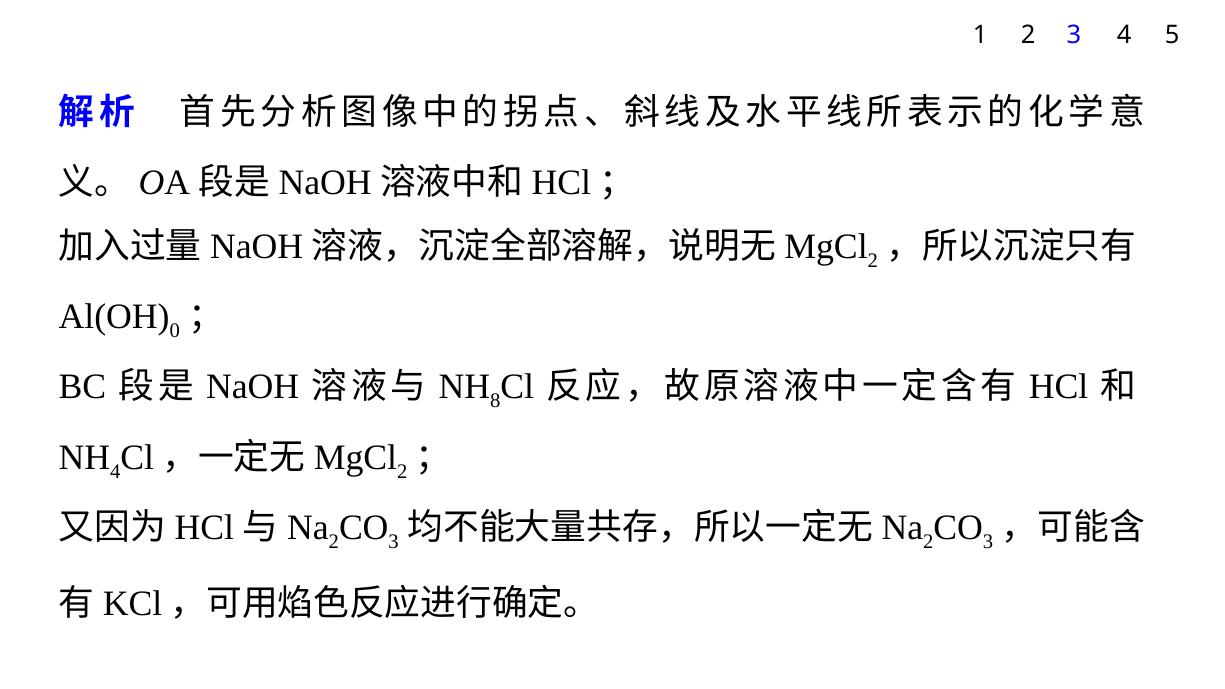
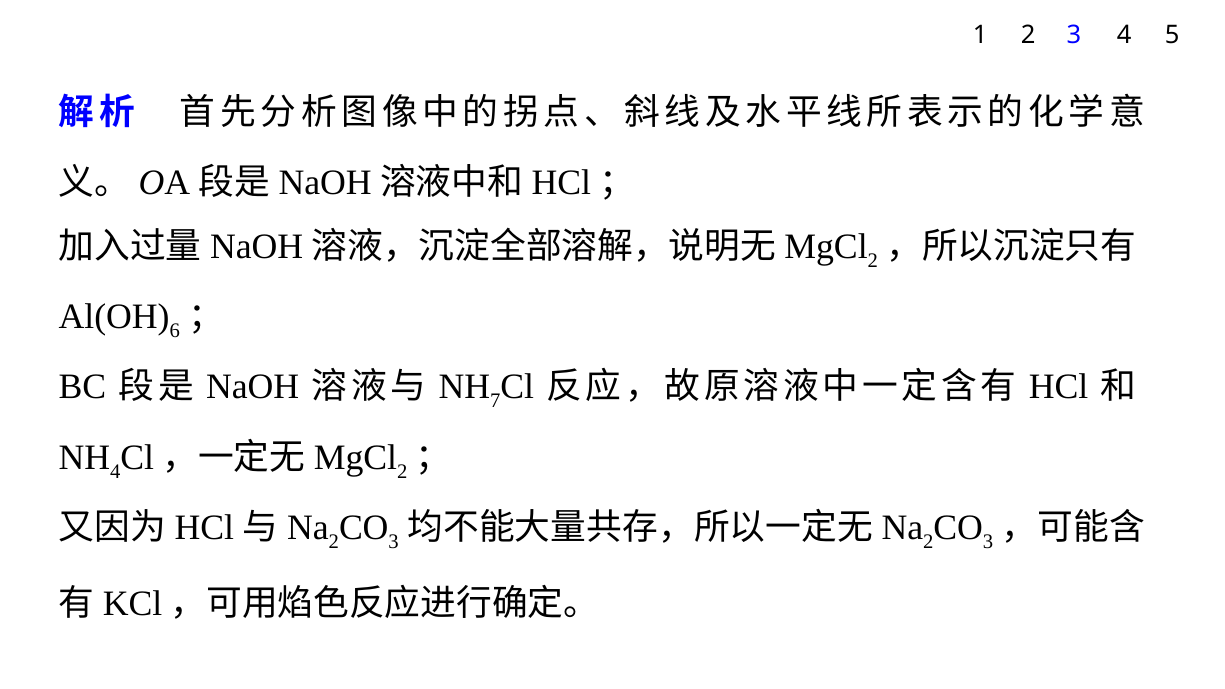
0: 0 -> 6 (175, 331)
8: 8 -> 7 (495, 401)
